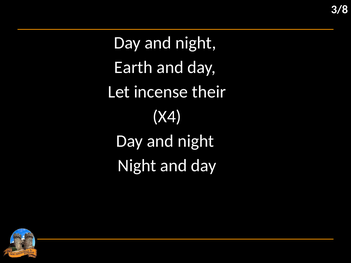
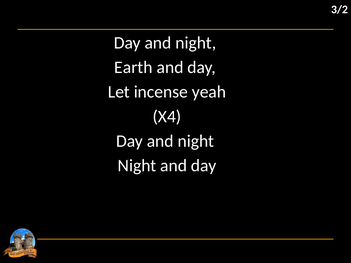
3/8: 3/8 -> 3/2 (339, 10)
their: their -> yeah (209, 92)
